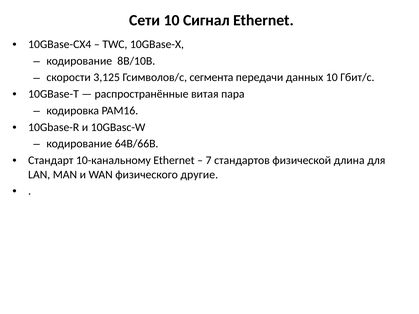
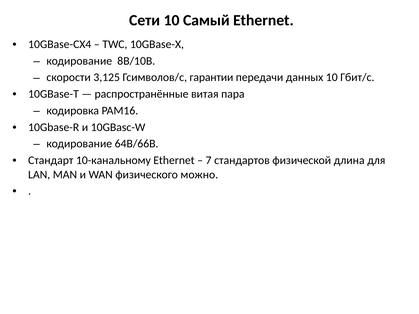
Сигнал: Сигнал -> Самый (206, 20)
сегмента: сегмента -> гарантии (211, 78)
другие: другие -> можно (199, 175)
